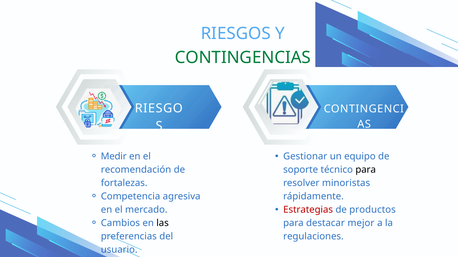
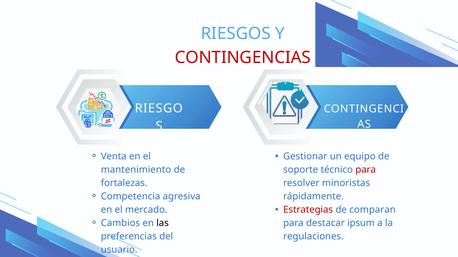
CONTINGENCIAS colour: green -> red (243, 58)
Medir: Medir -> Venta (114, 157)
recomendación: recomendación -> mantenimiento (136, 170)
para colour: black -> red (366, 170)
productos: productos -> comparan (373, 210)
mejor: mejor -> ipsum (361, 224)
